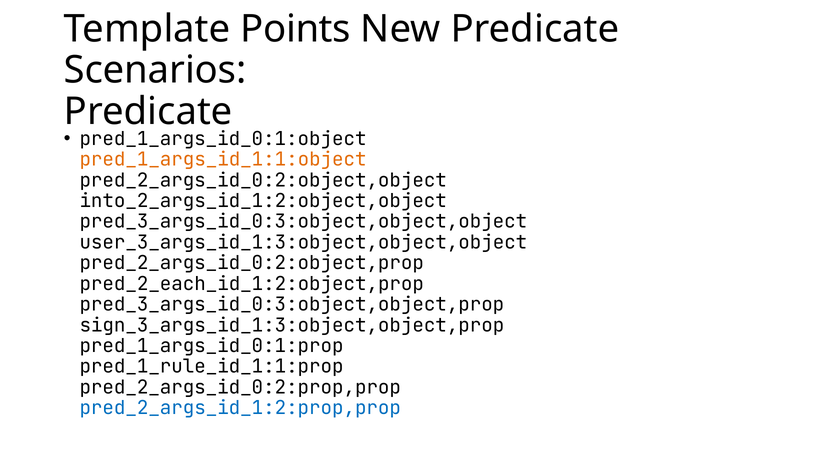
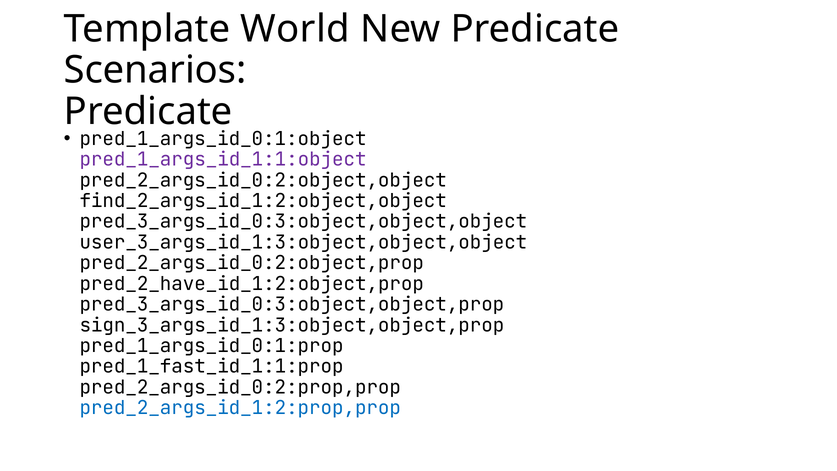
Points: Points -> World (295, 29)
pred_1_args_id_1:1:object colour: orange -> purple (223, 159)
into_2_args_id_1:2:object,object: into_2_args_id_1:2:object,object -> find_2_args_id_1:2:object,object (263, 201)
pred_2_each_id_1:2:object,prop: pred_2_each_id_1:2:object,prop -> pred_2_have_id_1:2:object,prop (252, 284)
pred_1_rule_id_1:1:prop: pred_1_rule_id_1:1:prop -> pred_1_fast_id_1:1:prop (212, 367)
